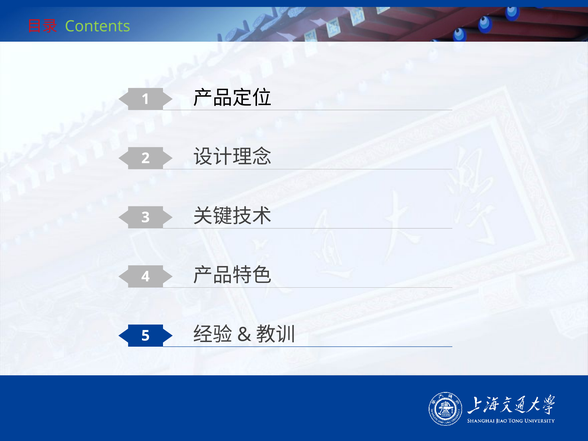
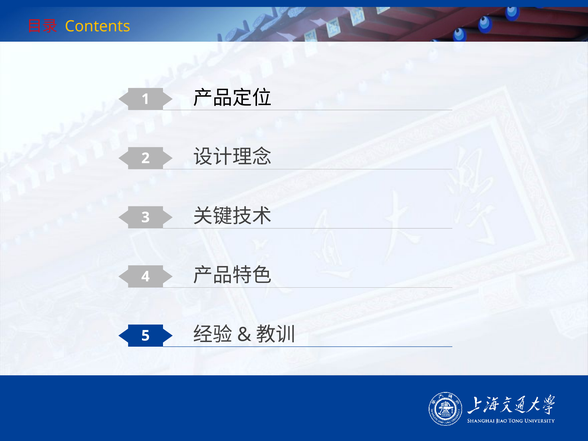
Contents colour: light green -> yellow (98, 26)
